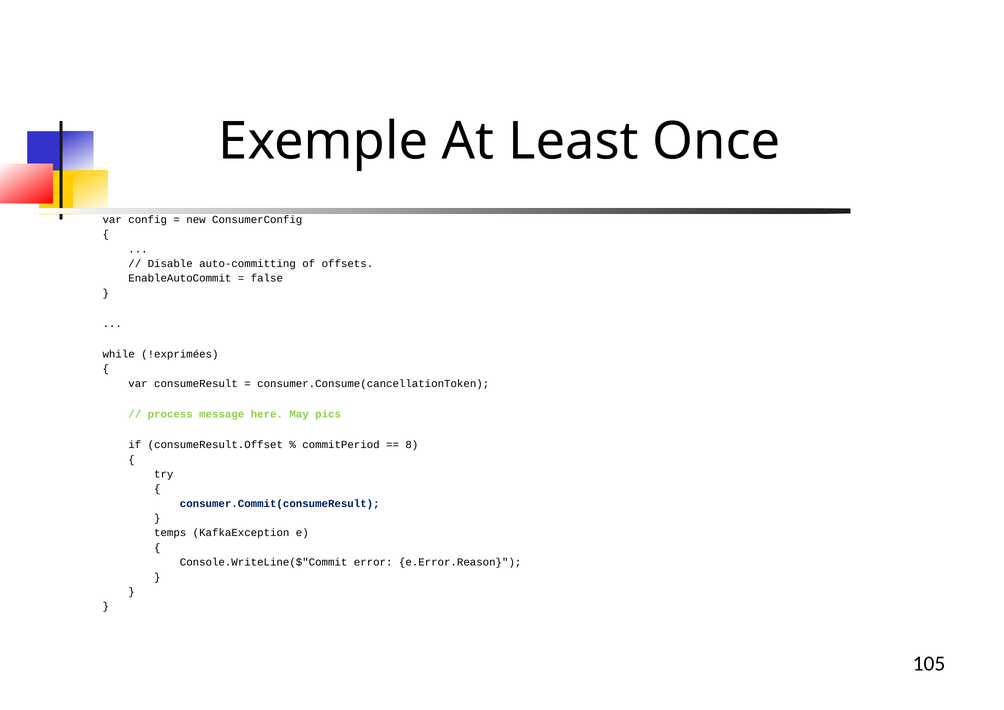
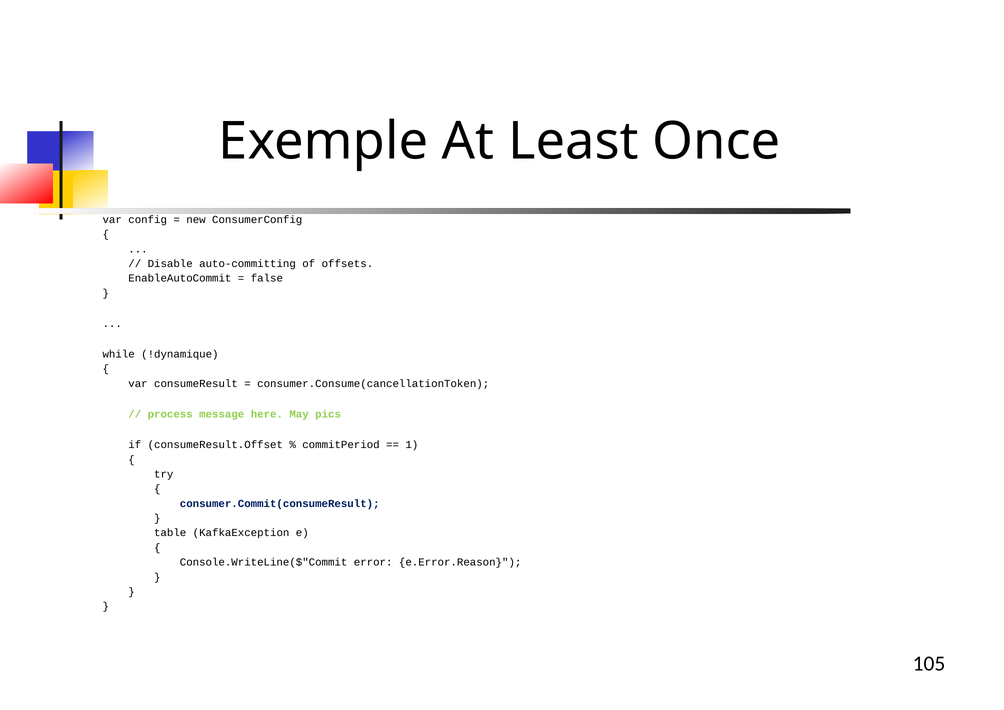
!exprimées: !exprimées -> !dynamique (180, 354)
8: 8 -> 1 (412, 445)
temps: temps -> table (170, 533)
